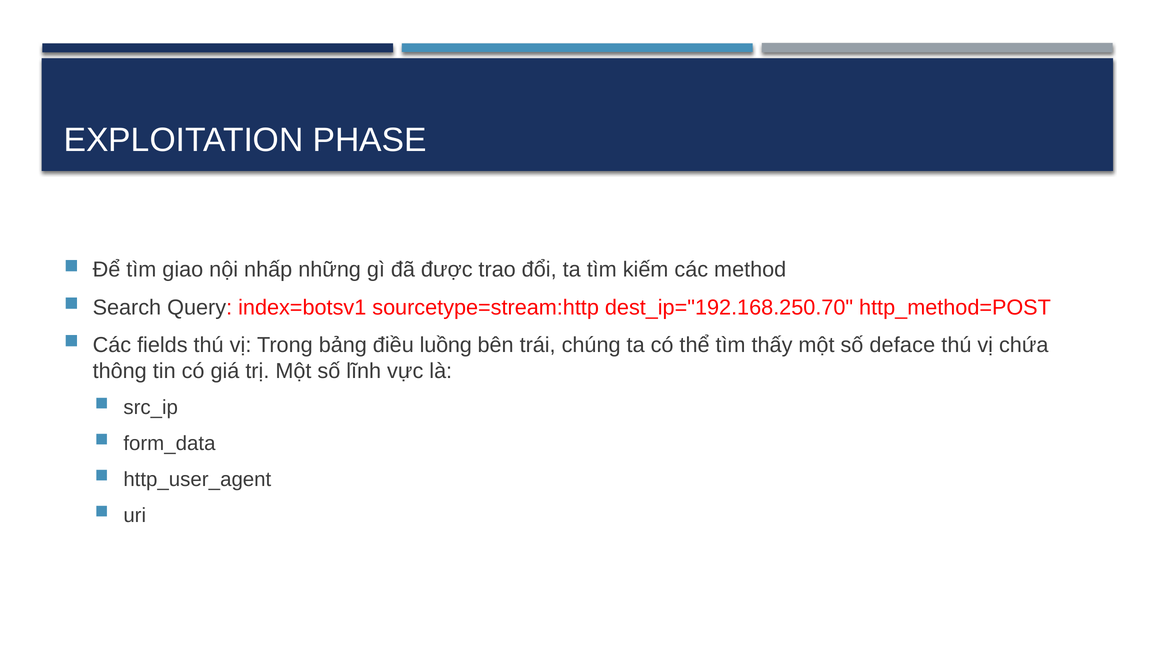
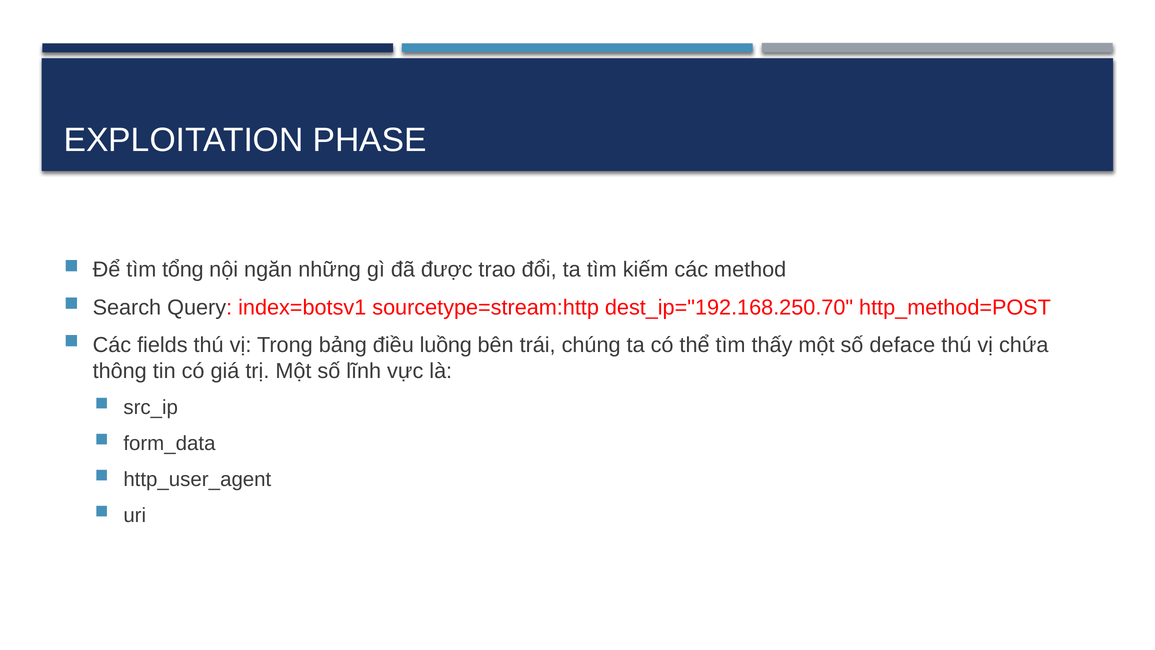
giao: giao -> tổng (183, 270)
nhấp: nhấp -> ngăn (268, 270)
